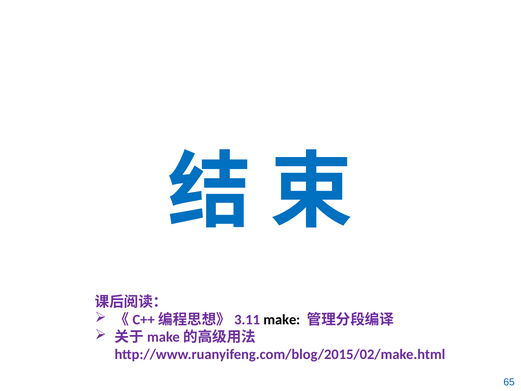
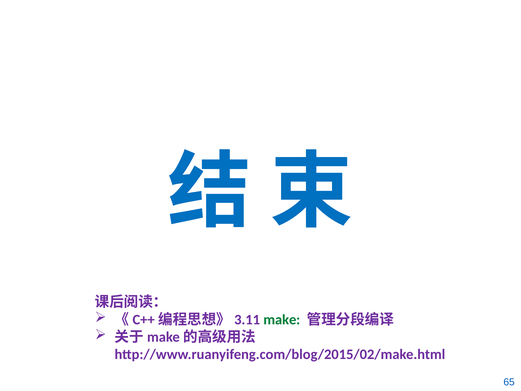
make colour: black -> green (282, 319)
